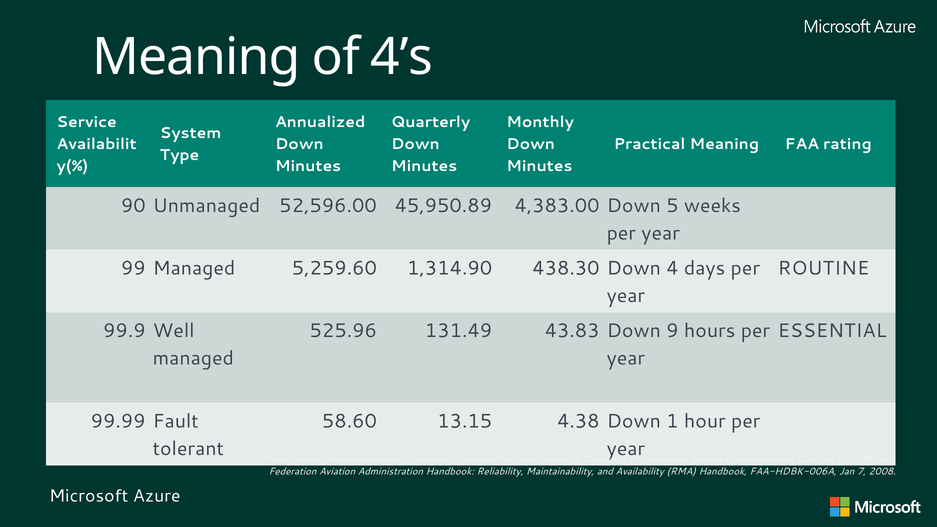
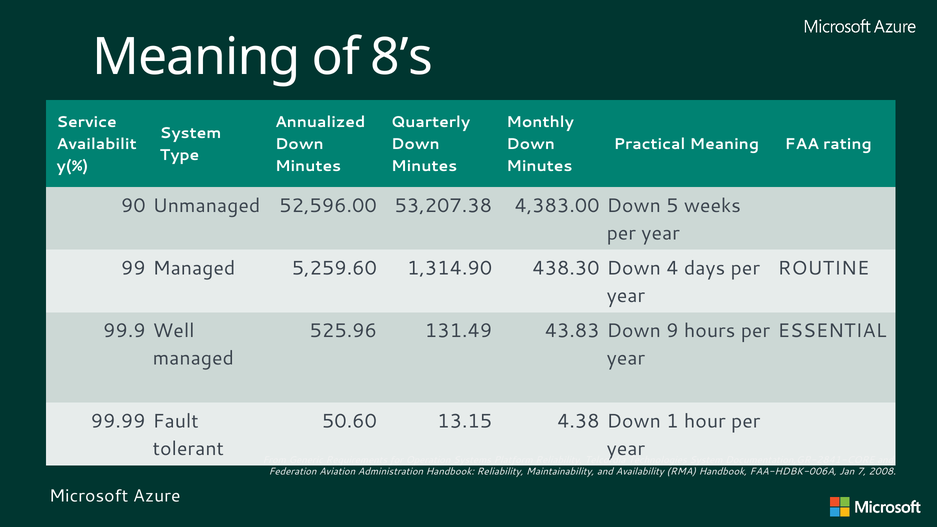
4’s: 4’s -> 8’s (402, 57)
45,950.89: 45,950.89 -> 53,207.38 (443, 206)
58.60: 58.60 -> 50.60 (349, 421)
